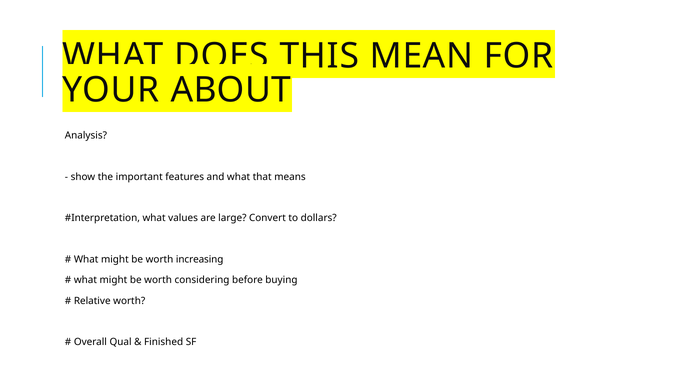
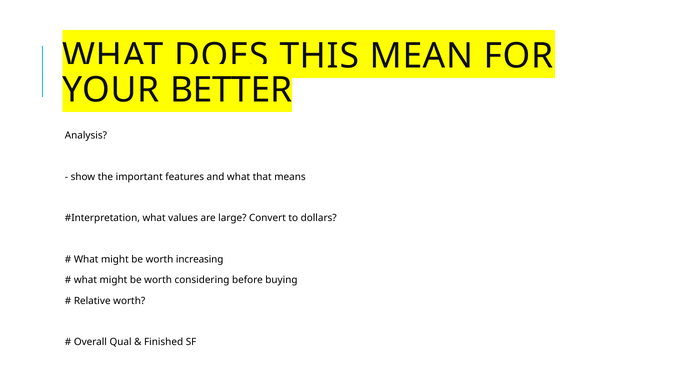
ABOUT: ABOUT -> BETTER (231, 90)
